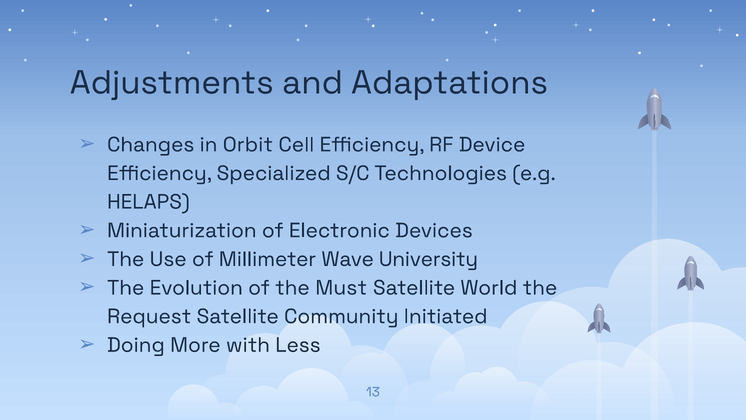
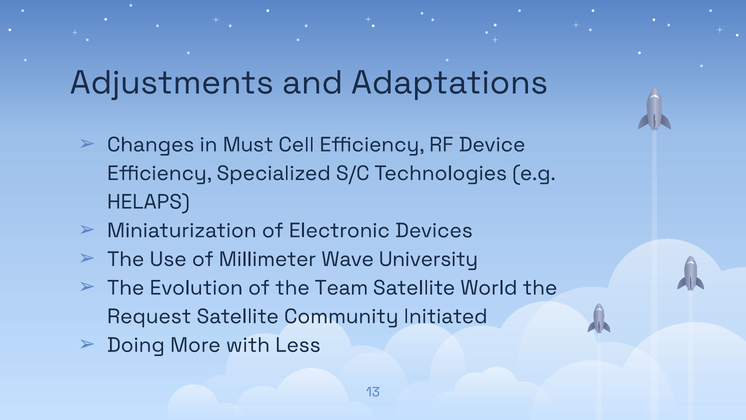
Orbit: Orbit -> Must (248, 144)
Must: Must -> Team (341, 287)
